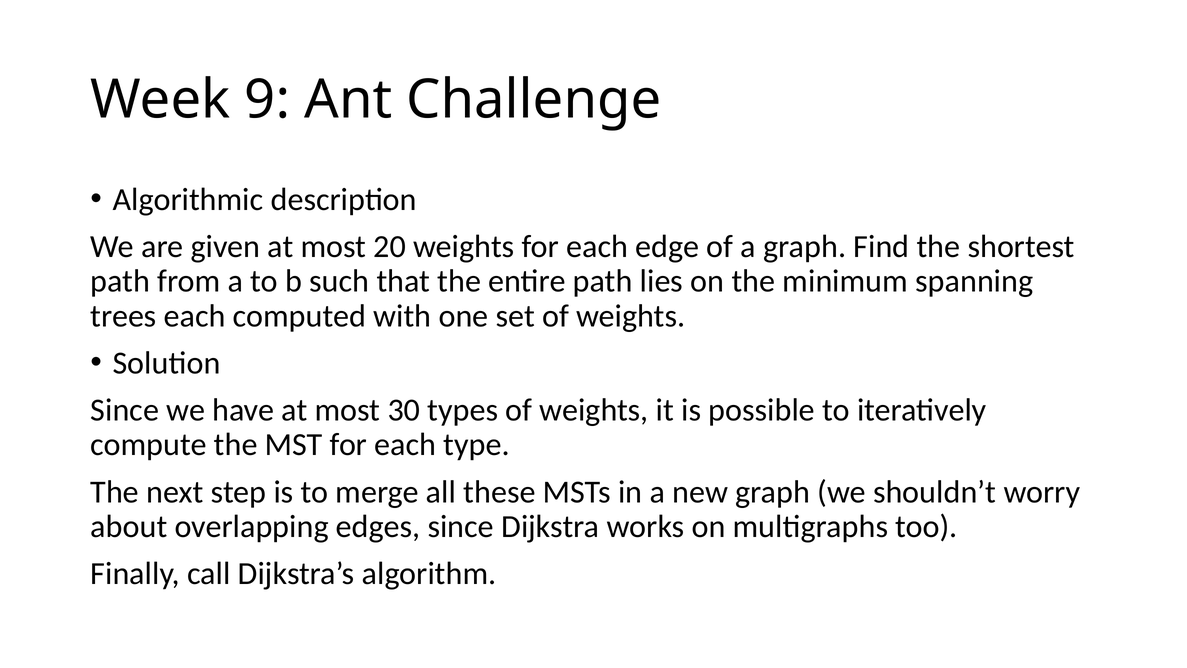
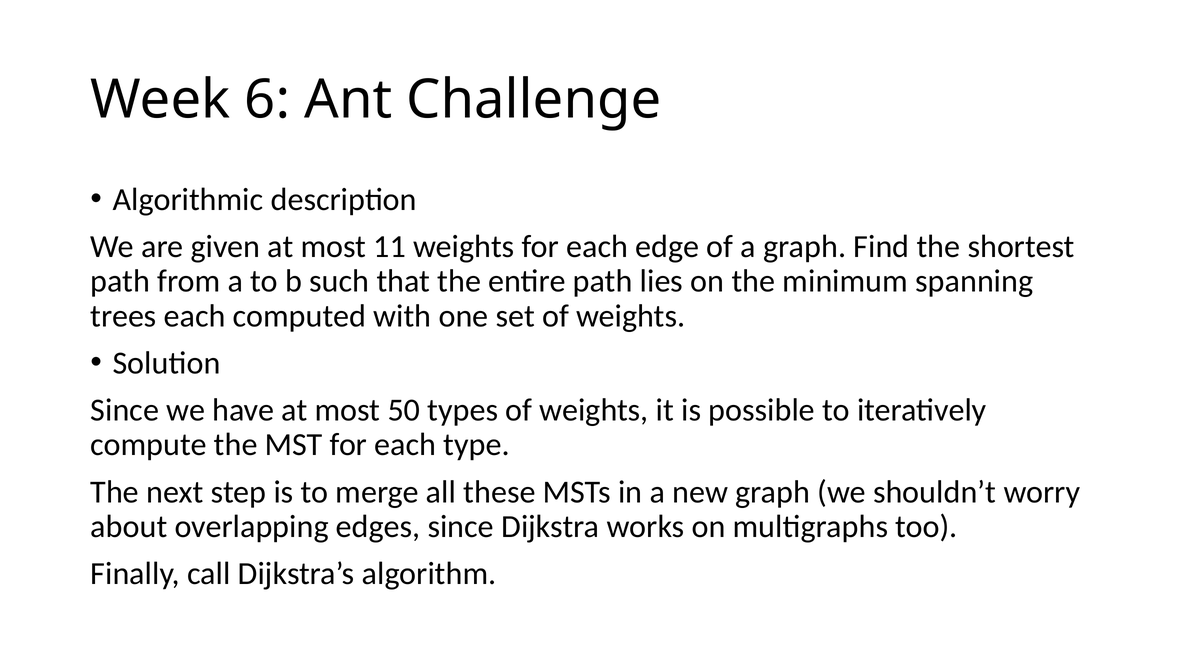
9: 9 -> 6 (267, 100)
20: 20 -> 11 (390, 246)
30: 30 -> 50 (404, 410)
